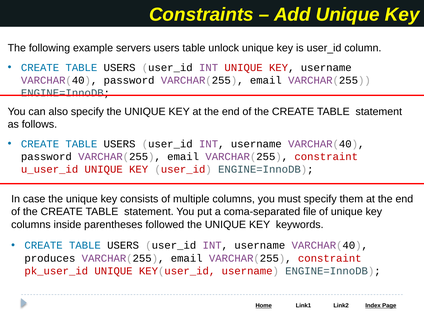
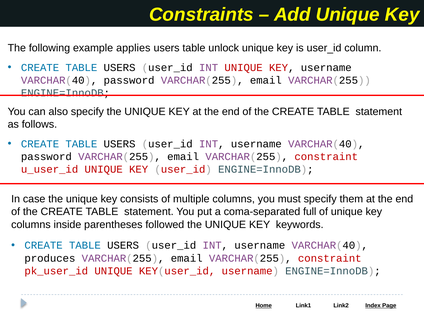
servers: servers -> applies (133, 48)
file: file -> full (310, 212)
